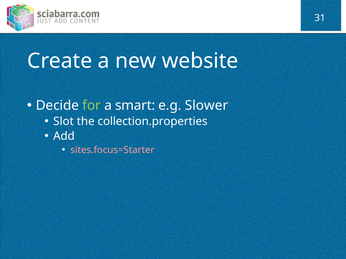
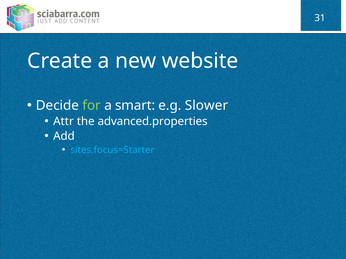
Slot: Slot -> Attr (63, 121)
collection.properties: collection.properties -> advanced.properties (153, 121)
sites.focus=Starter colour: pink -> light blue (112, 150)
